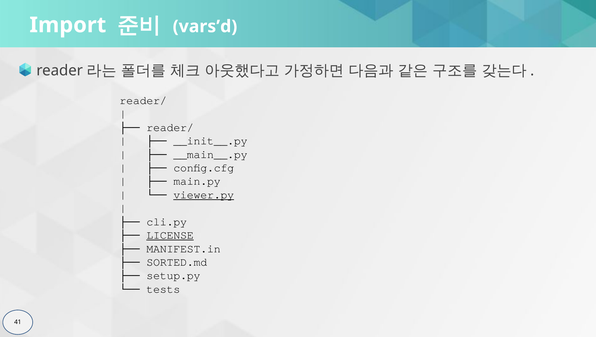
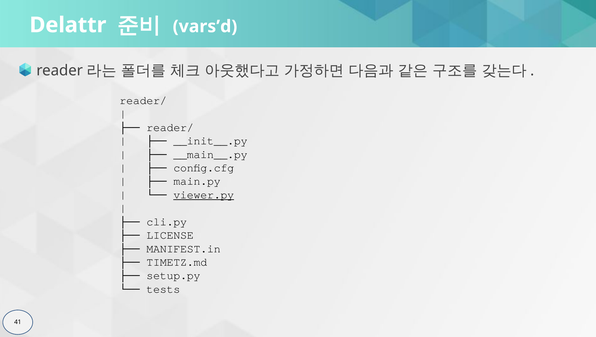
Import: Import -> Delattr (68, 25)
LICENSE underline: present -> none (170, 235)
SORTED.md: SORTED.md -> TIMETZ.md (177, 262)
